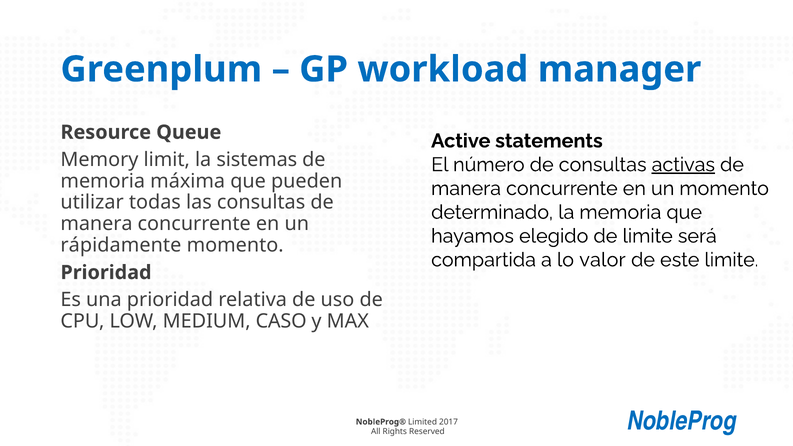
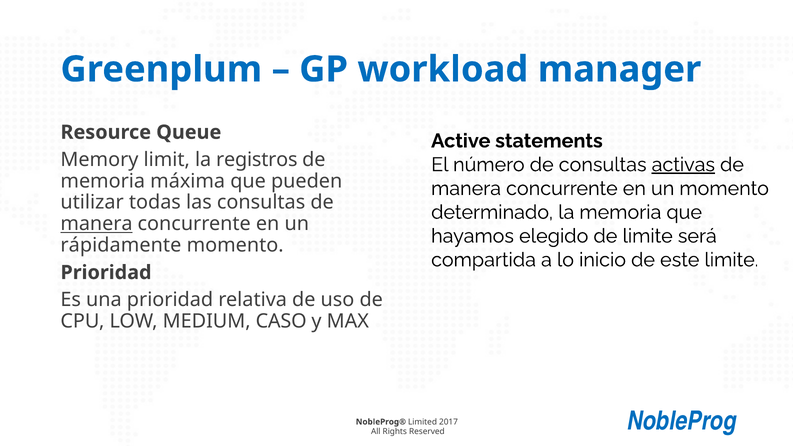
sistemas: sistemas -> registros (257, 160)
manera underline: none -> present (96, 224)
valor: valor -> inicio (603, 260)
